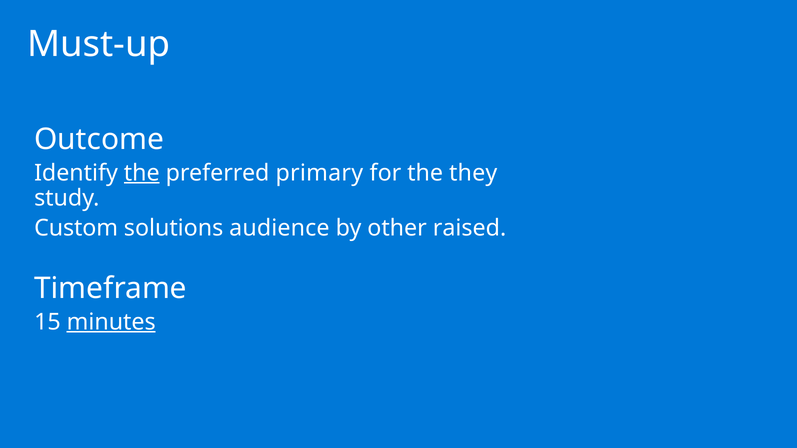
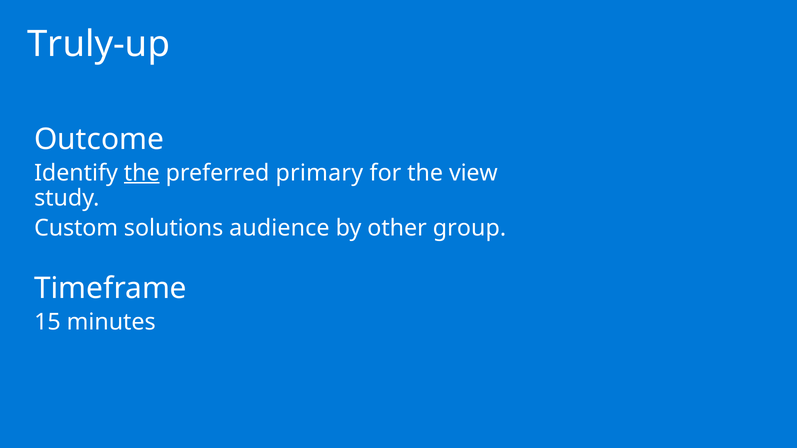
Must-up: Must-up -> Truly-up (99, 44)
they: they -> view (473, 173)
raised: raised -> group (469, 228)
minutes underline: present -> none (111, 322)
